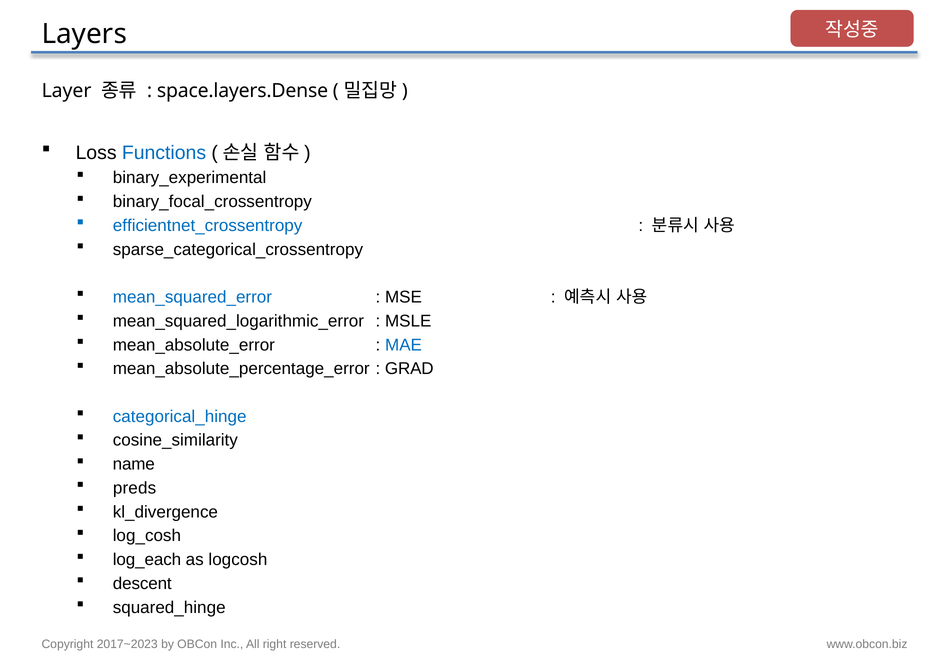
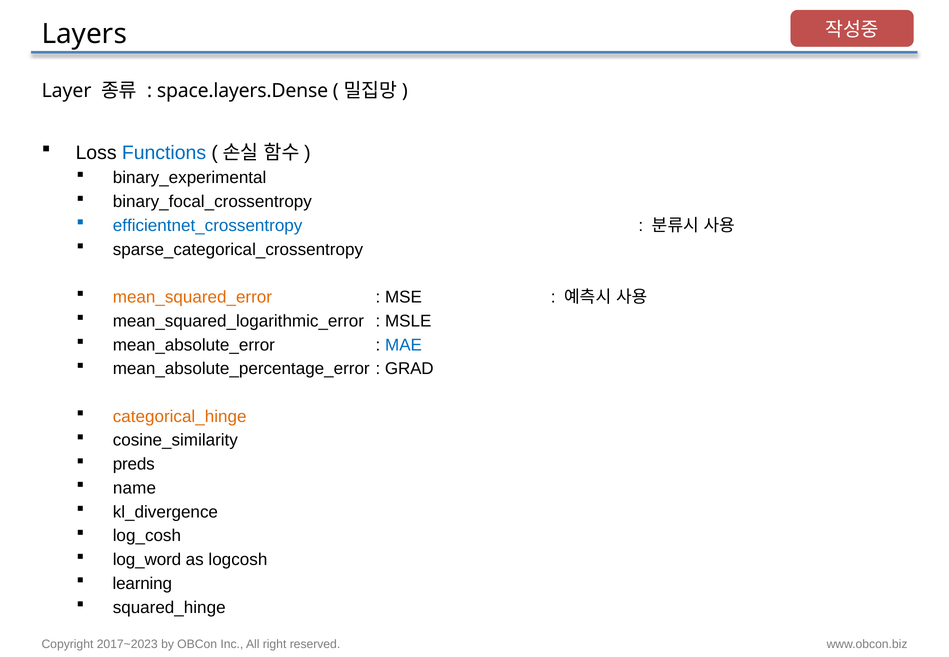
mean_squared_error colour: blue -> orange (192, 297)
categorical_hinge colour: blue -> orange (180, 416)
name: name -> preds (134, 464)
preds: preds -> name (135, 488)
log_each: log_each -> log_word (147, 560)
descent: descent -> learning (142, 584)
